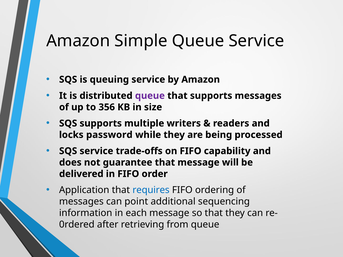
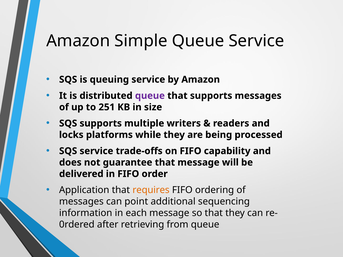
356: 356 -> 251 (107, 107)
password: password -> platforms (109, 135)
requires colour: blue -> orange (151, 190)
